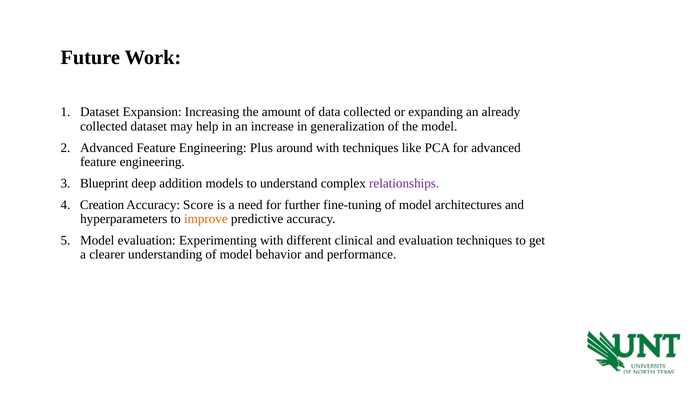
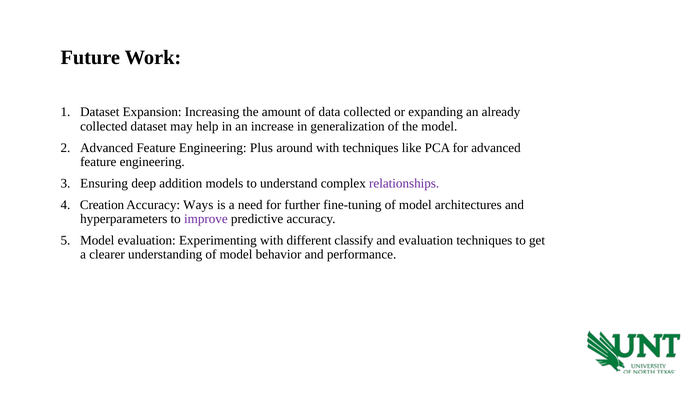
Blueprint: Blueprint -> Ensuring (104, 183)
Score: Score -> Ways (198, 205)
improve colour: orange -> purple (206, 219)
clinical: clinical -> classify (354, 240)
